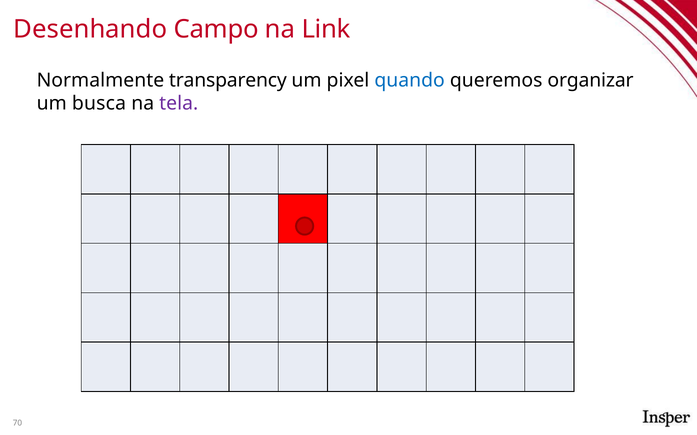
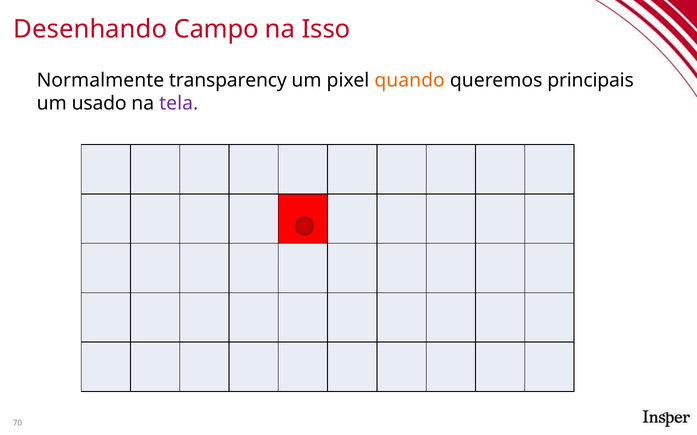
Link: Link -> Isso (326, 29)
quando colour: blue -> orange (410, 80)
organizar: organizar -> principais (591, 80)
busca: busca -> usado (99, 104)
